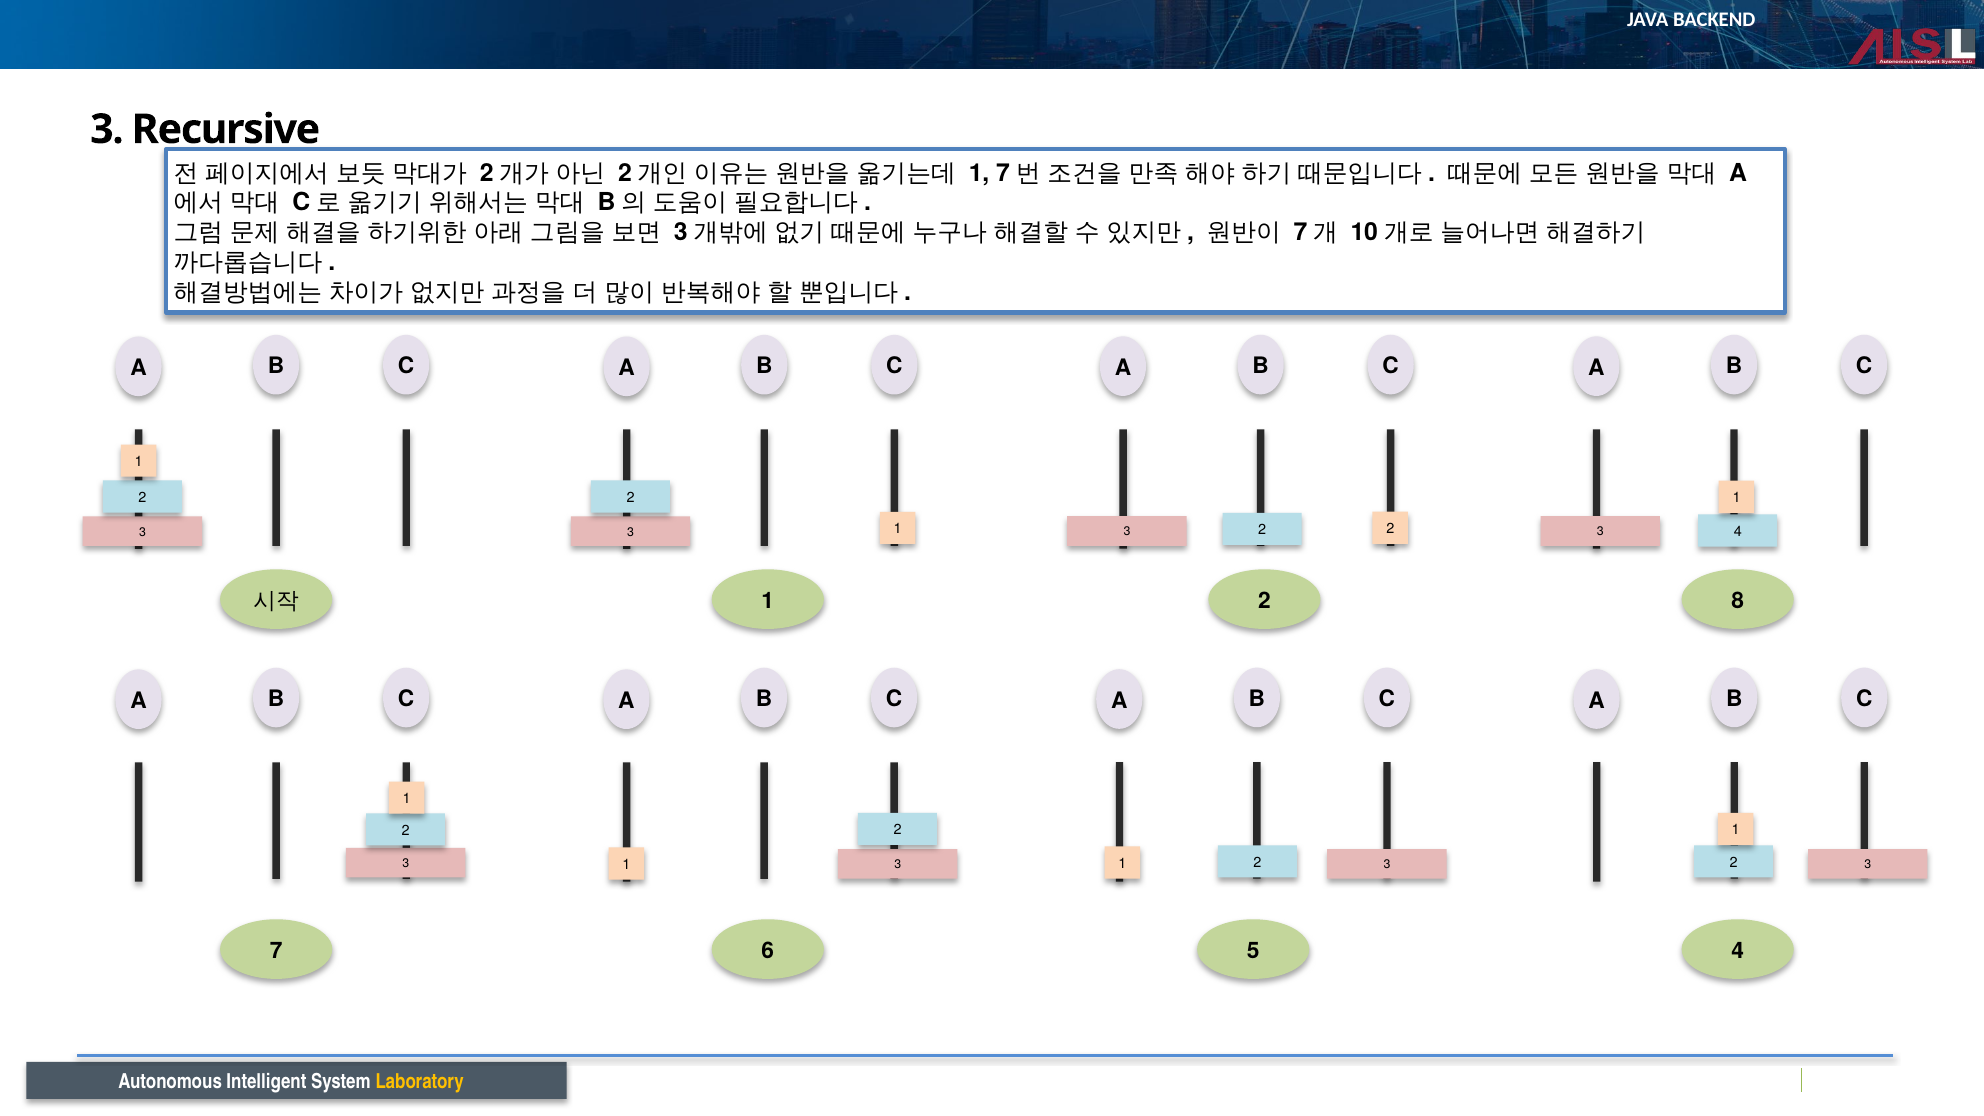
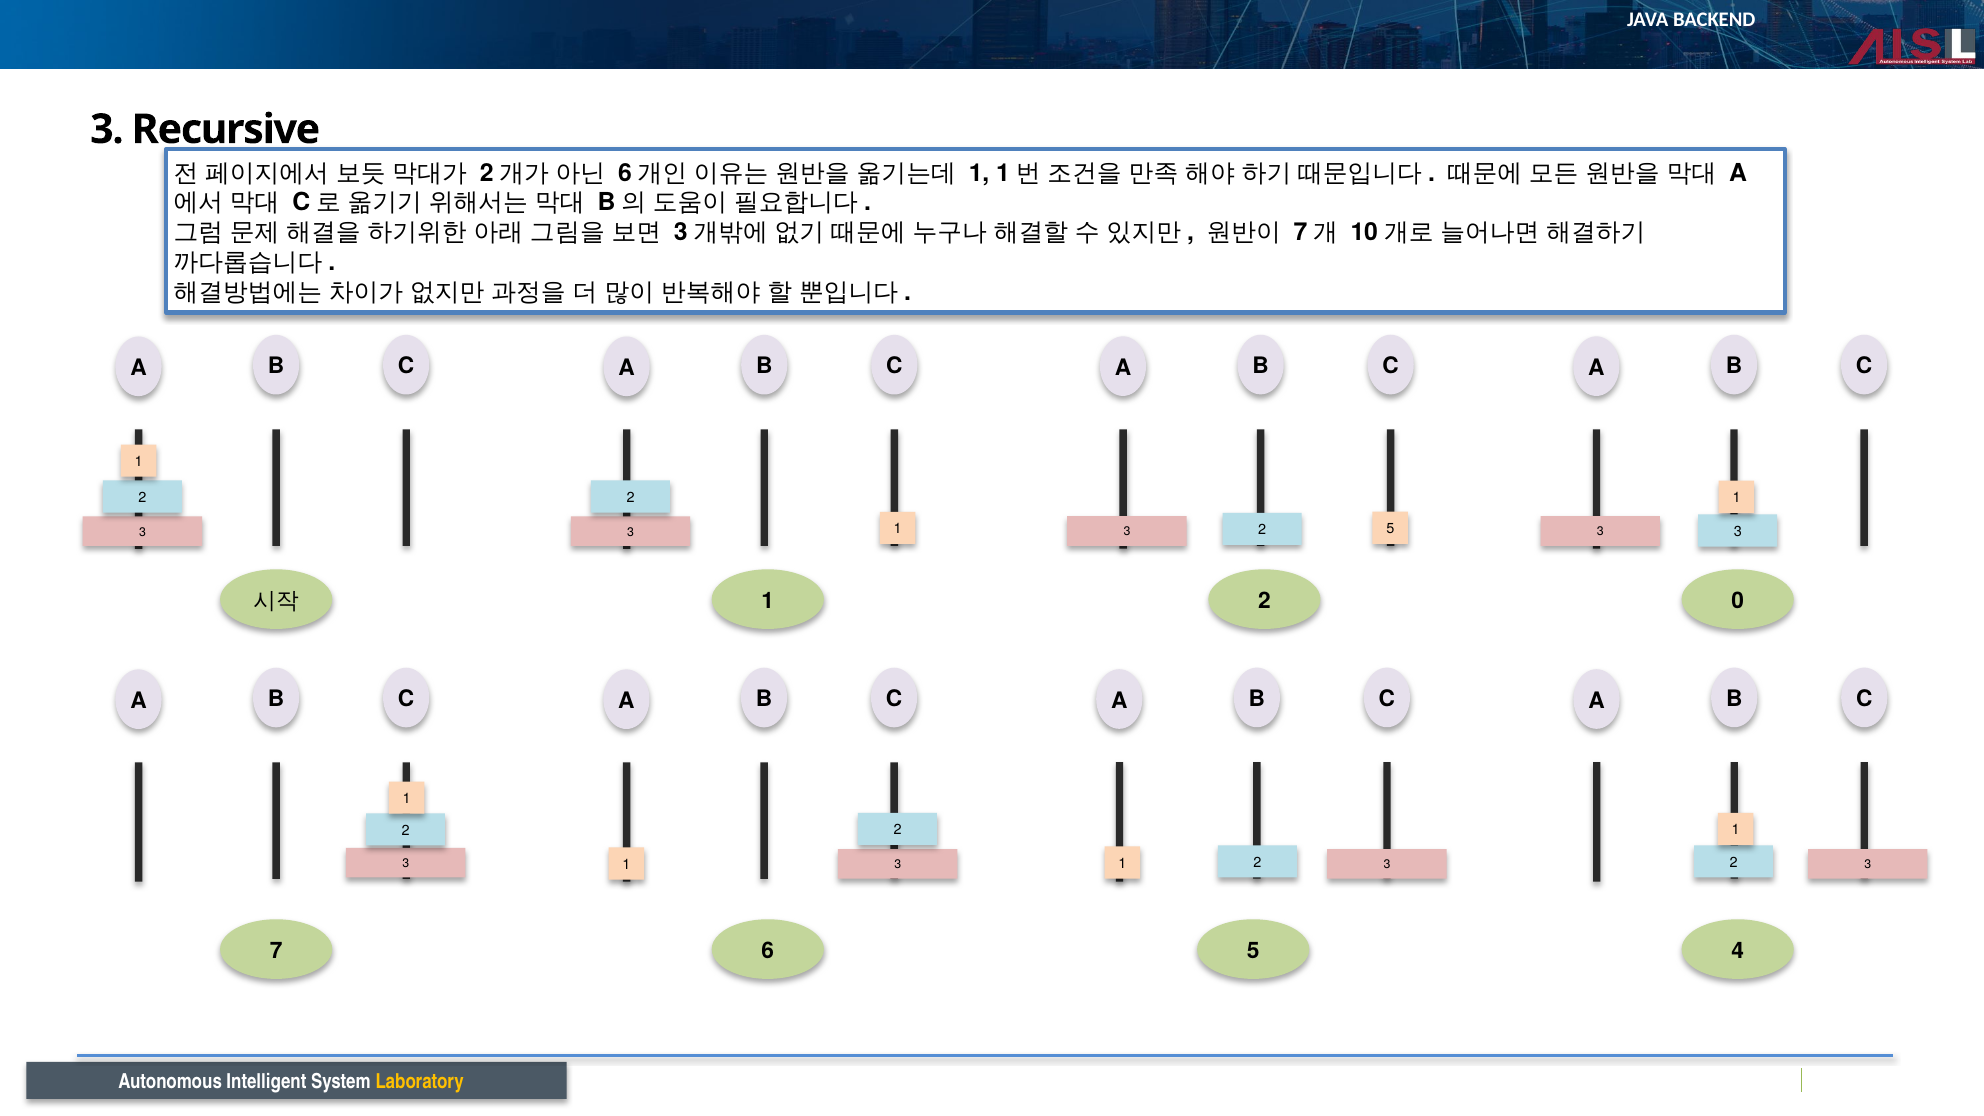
2: 2 -> 6 (625, 173)
1 7: 7 -> 1 (1003, 173)
2 2: 2 -> 5 (1390, 529)
3 4: 4 -> 3 (1738, 531)
8: 8 -> 0 (1738, 601)
